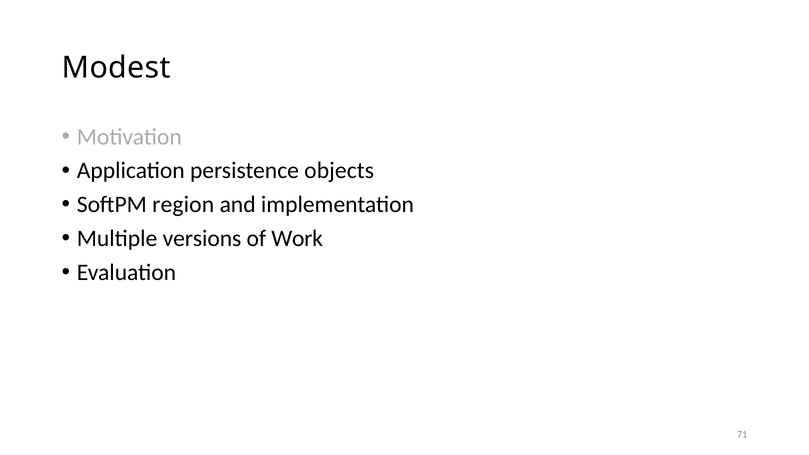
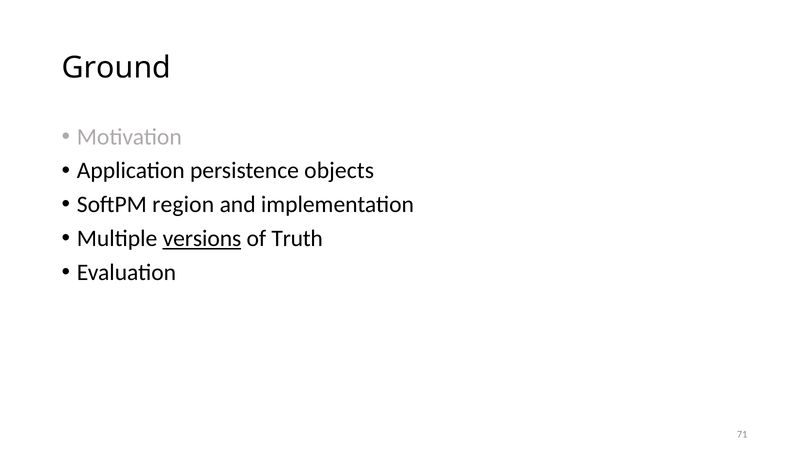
Modest: Modest -> Ground (116, 68)
versions underline: none -> present (202, 239)
Work: Work -> Truth (297, 239)
